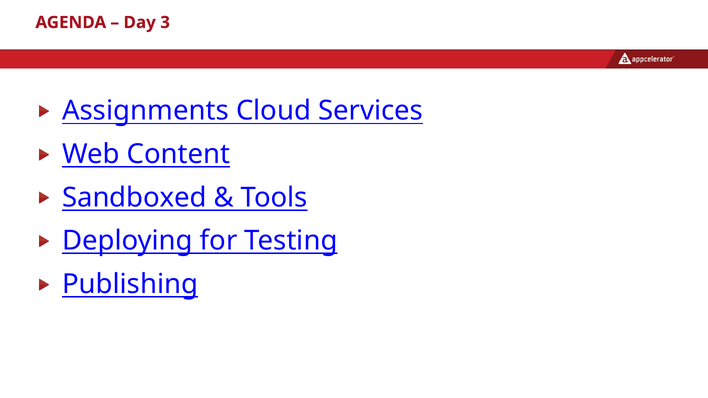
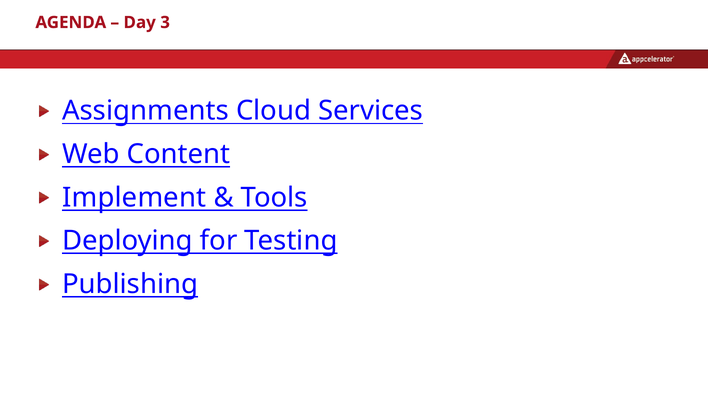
Sandboxed: Sandboxed -> Implement (134, 198)
